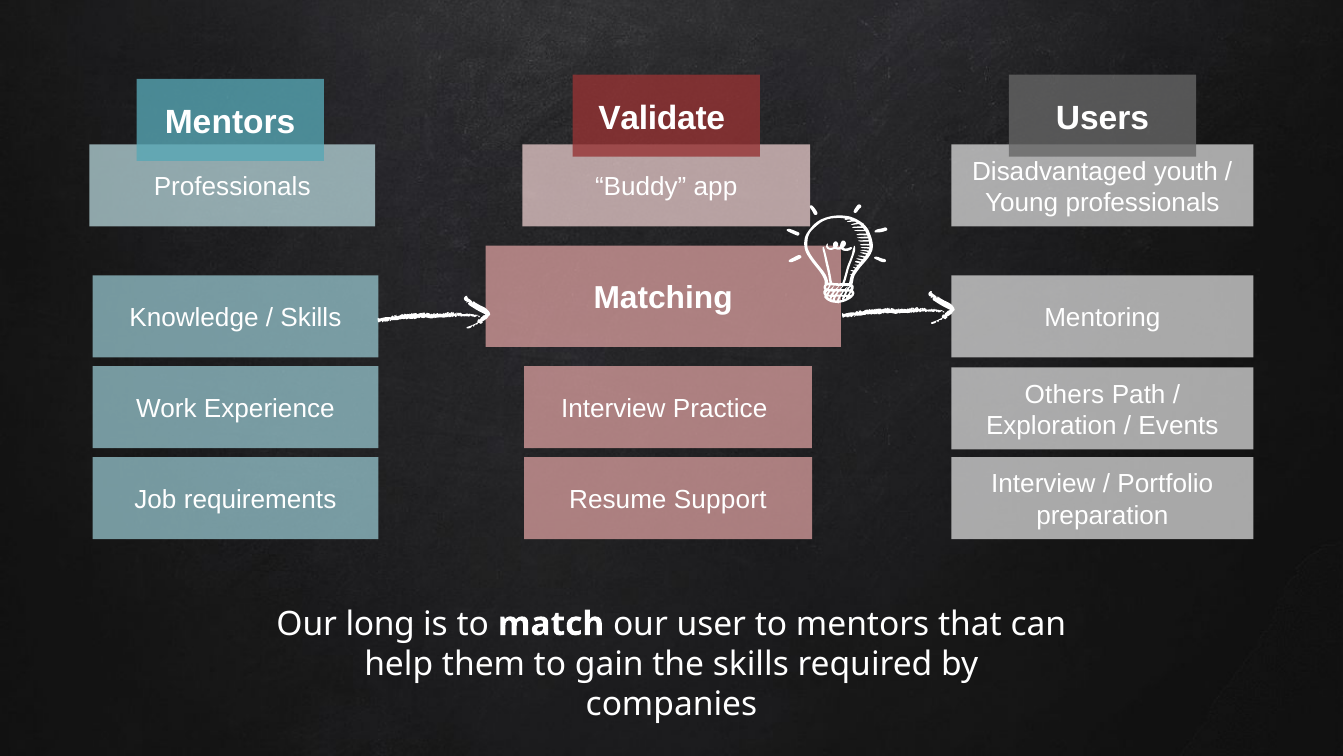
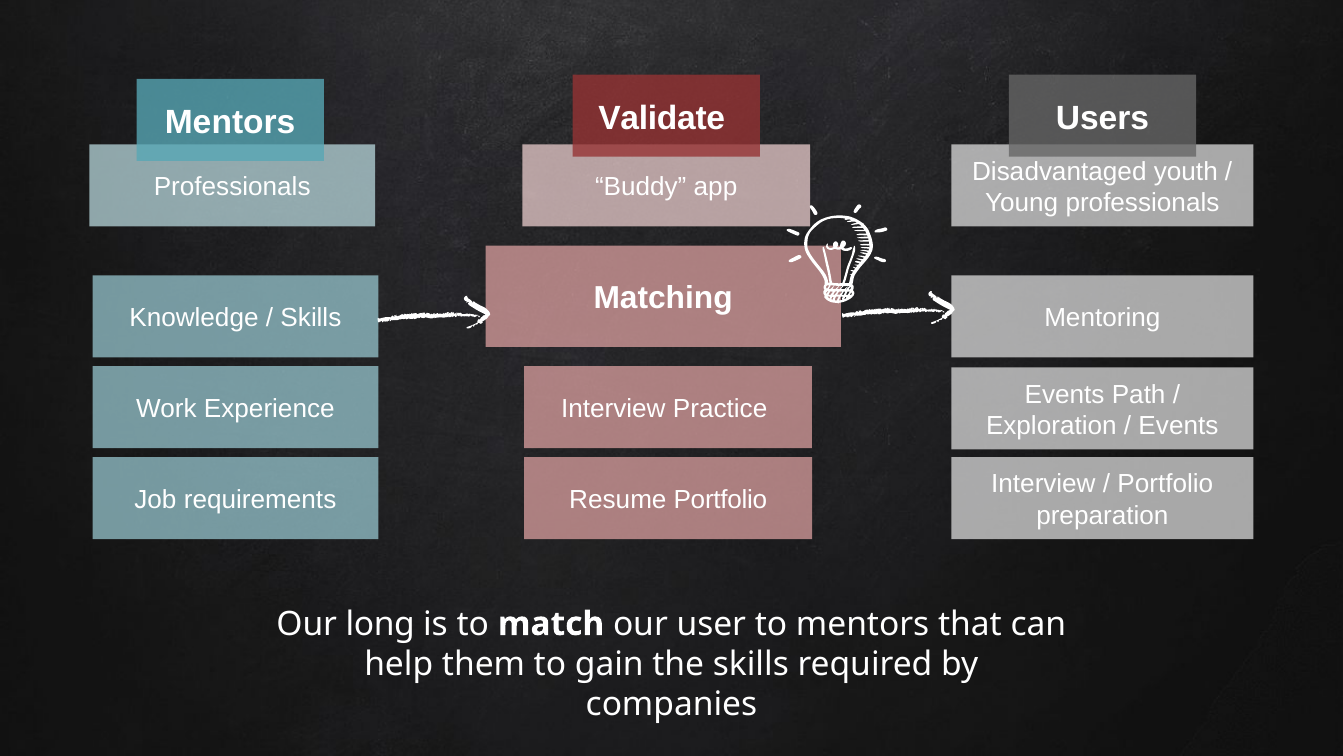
Others: Others -> Events (1065, 394)
Resume Support: Support -> Portfolio (720, 500)
